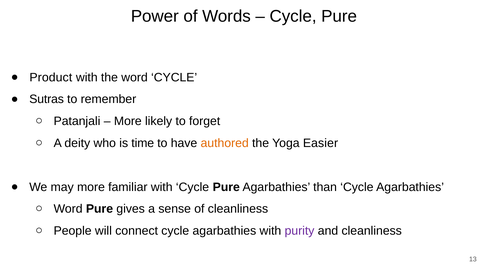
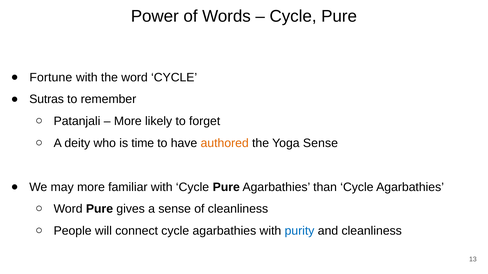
Product: Product -> Fortune (51, 78)
Yoga Easier: Easier -> Sense (320, 143)
purity colour: purple -> blue (300, 231)
